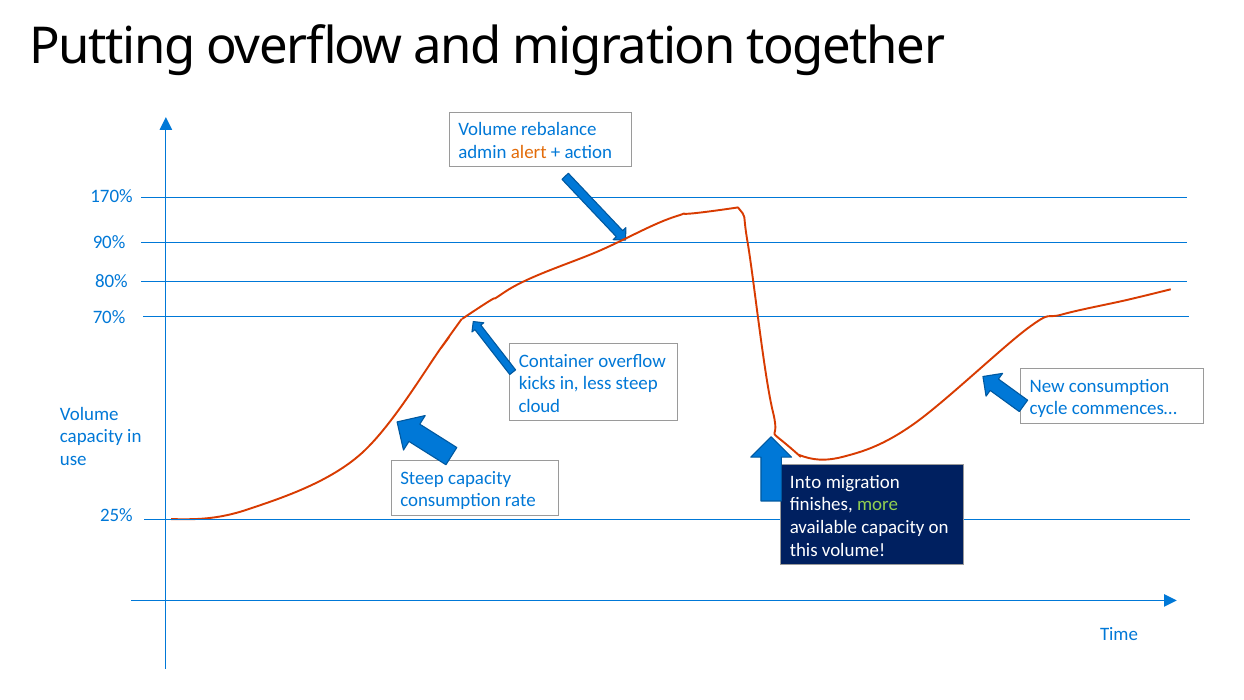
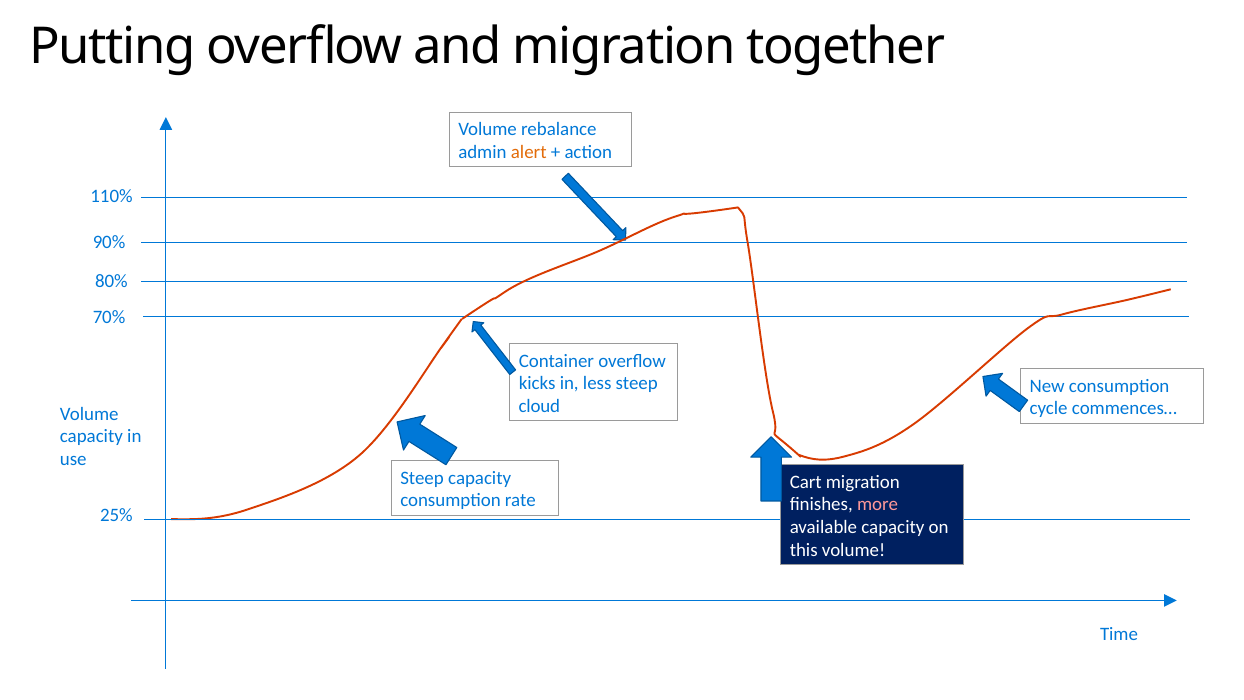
170%: 170% -> 110% (112, 197)
Into: Into -> Cart (806, 482)
more colour: light green -> pink (878, 504)
